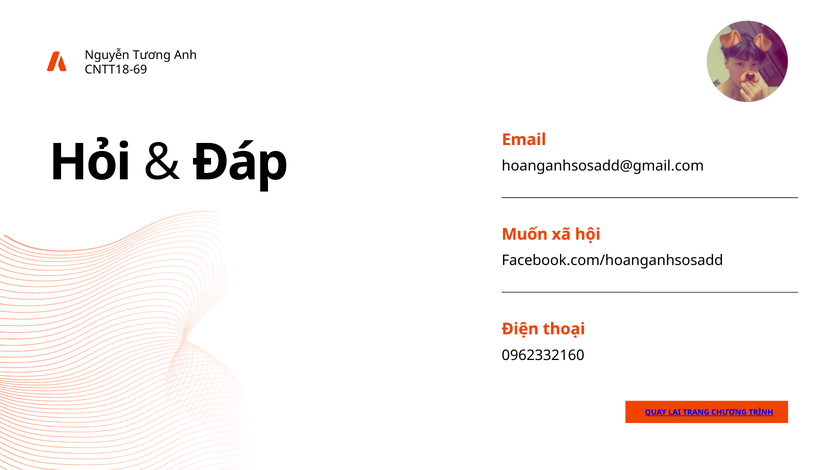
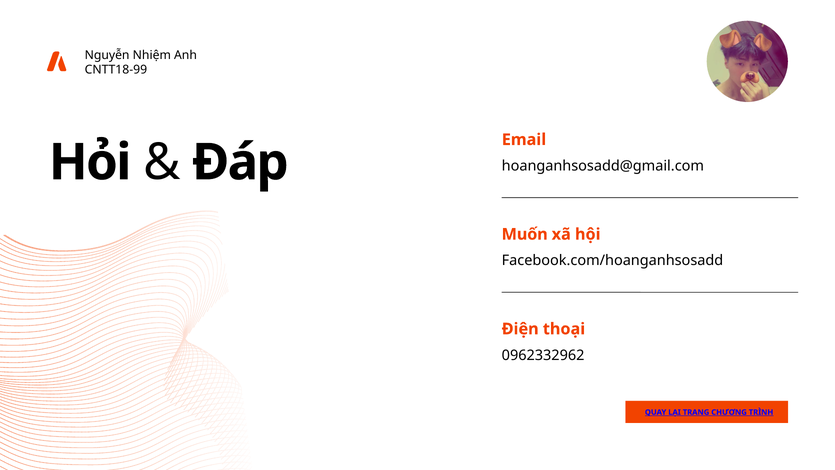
Tương: Tương -> Nhiệm (152, 55)
CNTT18-69: CNTT18-69 -> CNTT18-99 (116, 70)
0962332160: 0962332160 -> 0962332962 (543, 355)
